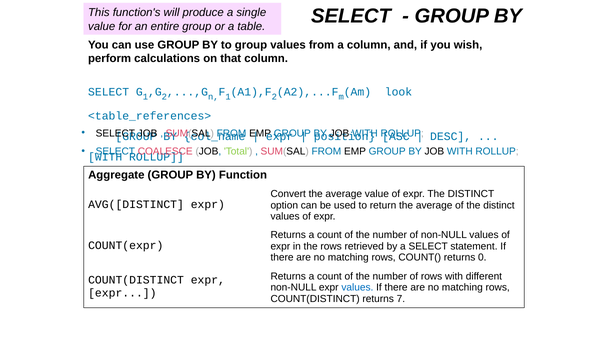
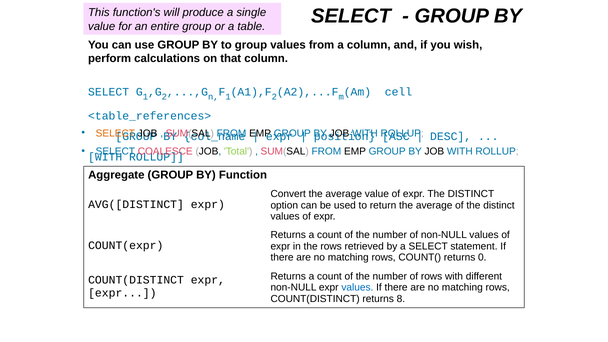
look: look -> cell (398, 92)
SELECT colour: black -> orange (115, 133)
7: 7 -> 8 (401, 299)
